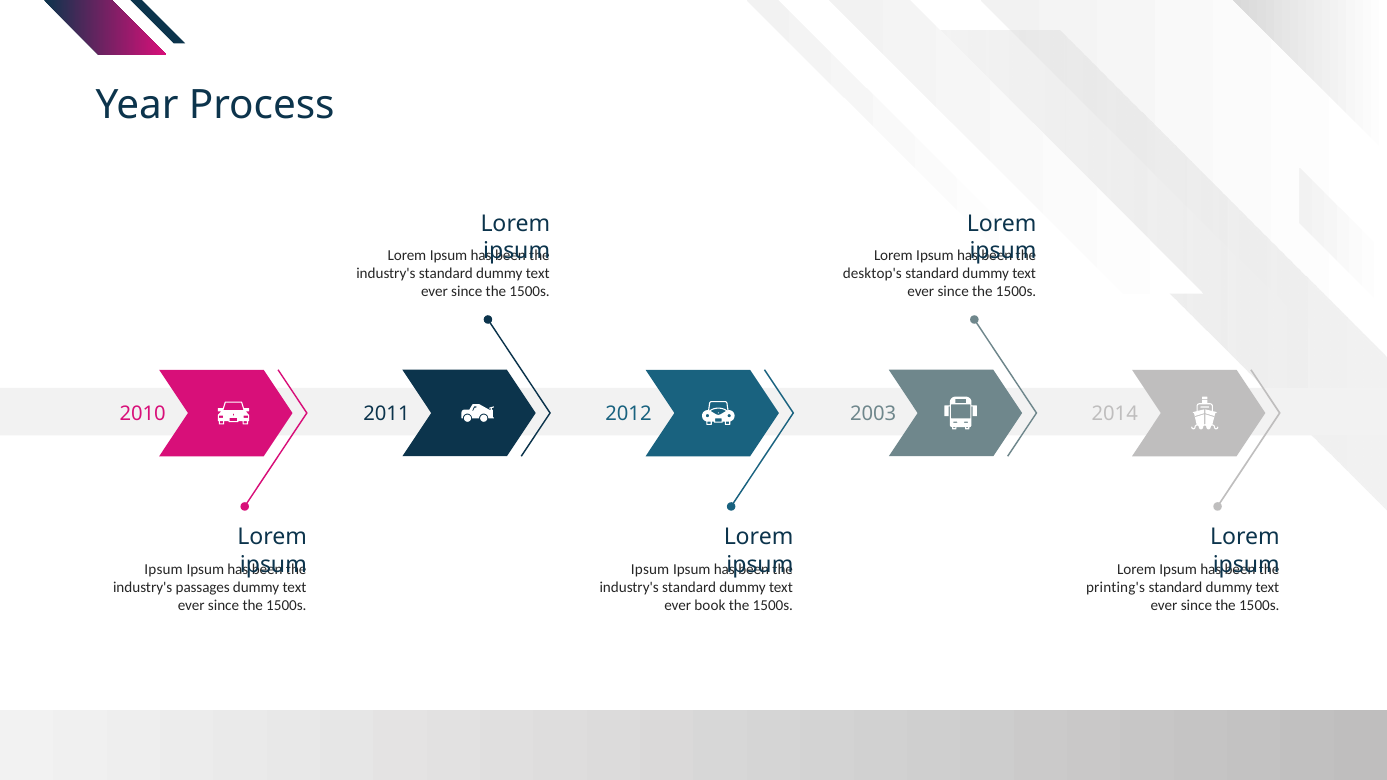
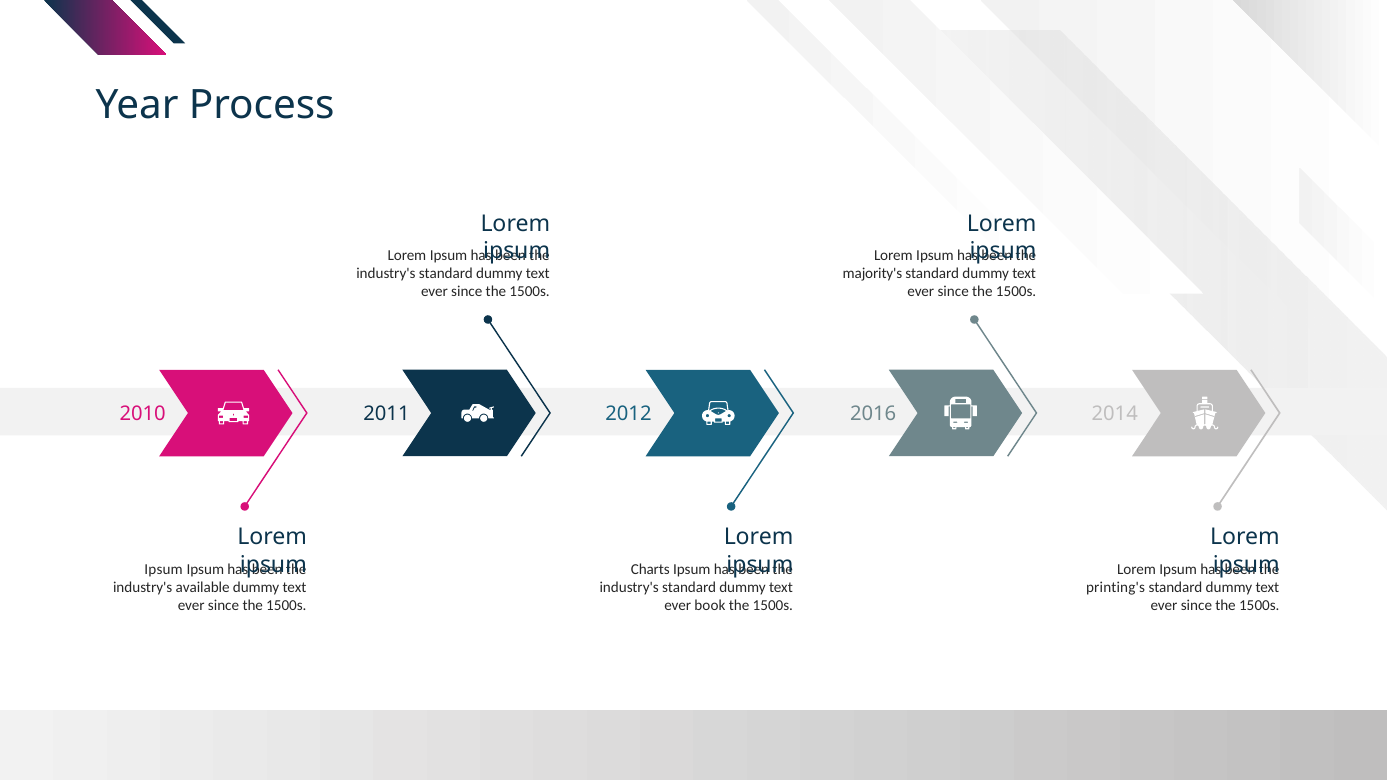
desktop's: desktop's -> majority's (872, 274)
2003: 2003 -> 2016 (873, 414)
Ipsum: Ipsum -> Charts (650, 569)
passages: passages -> available (203, 588)
